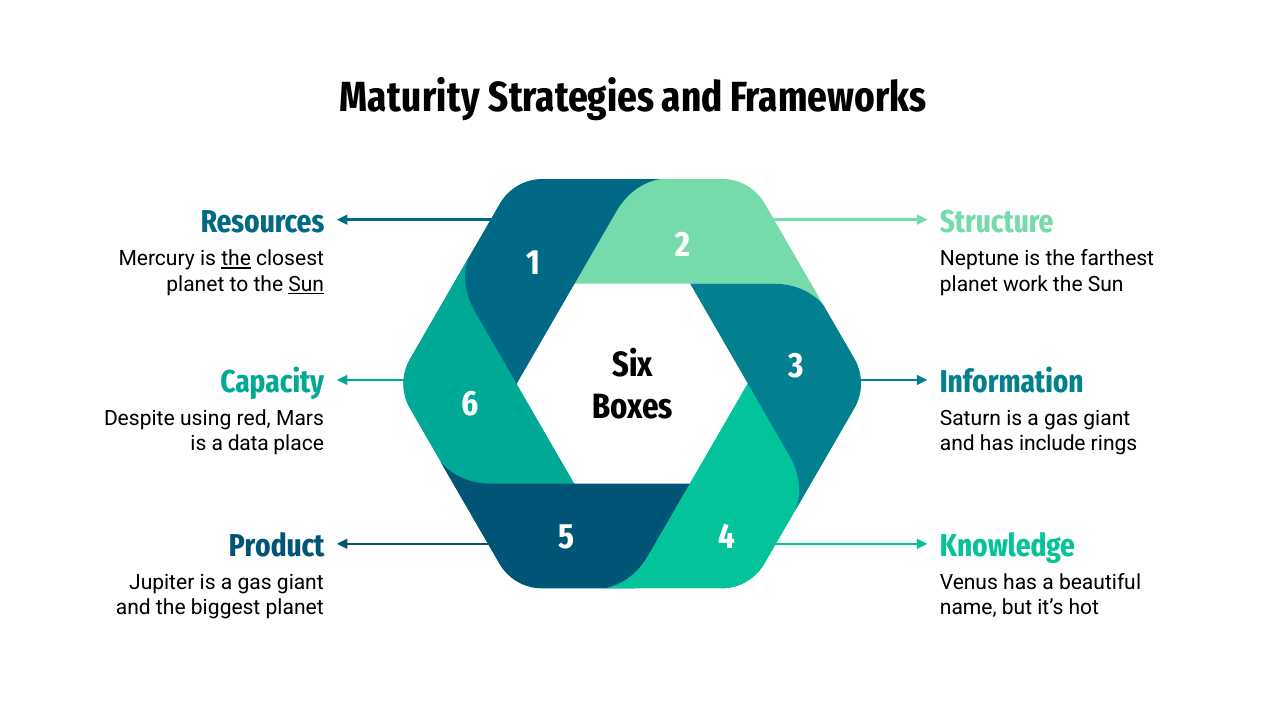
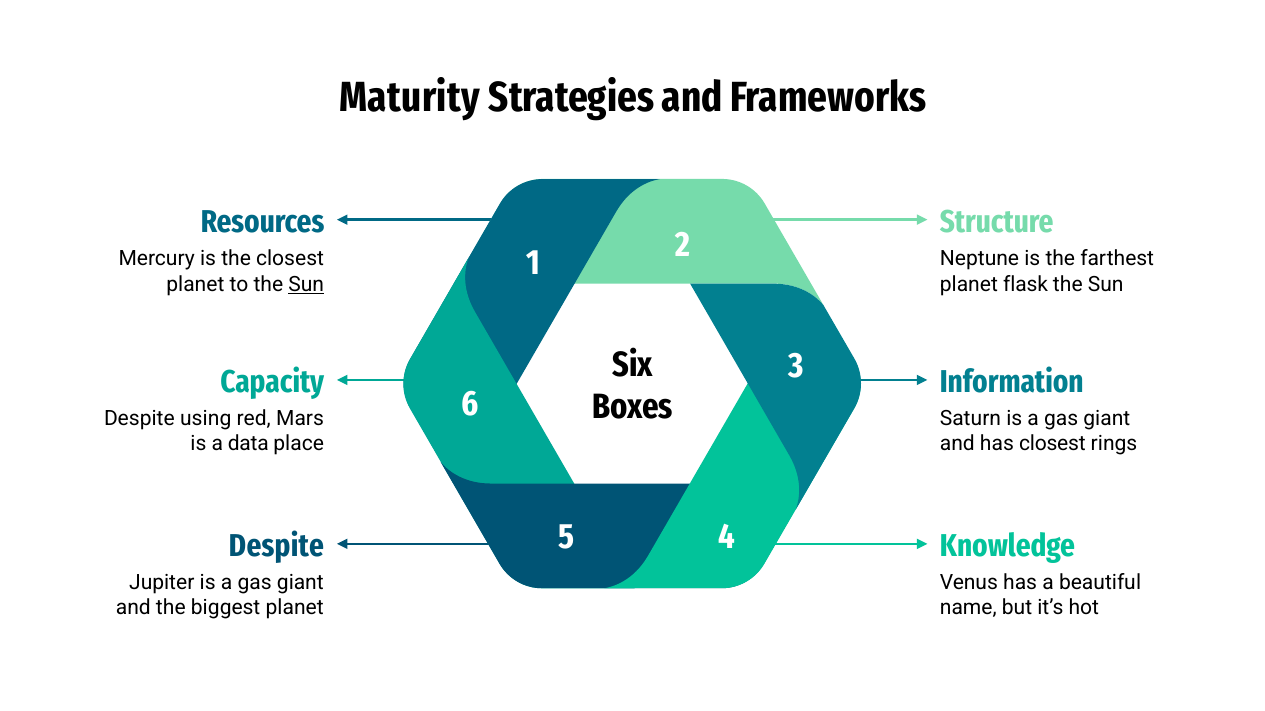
the underline: present -> none (236, 259)
work: work -> flask (1026, 284)
has include: include -> closest (1052, 444)
Product: Product -> Despite (276, 547)
